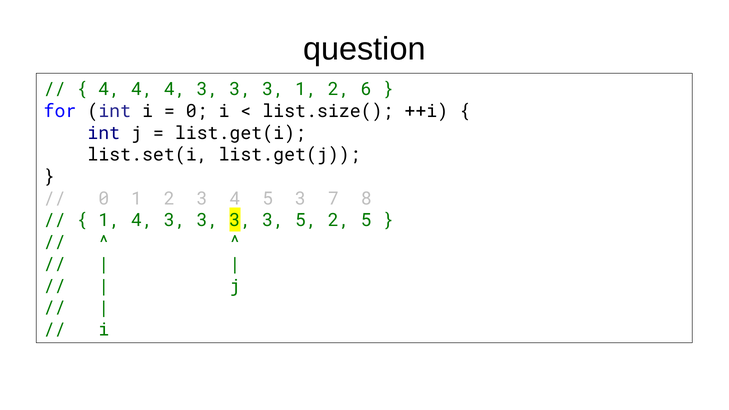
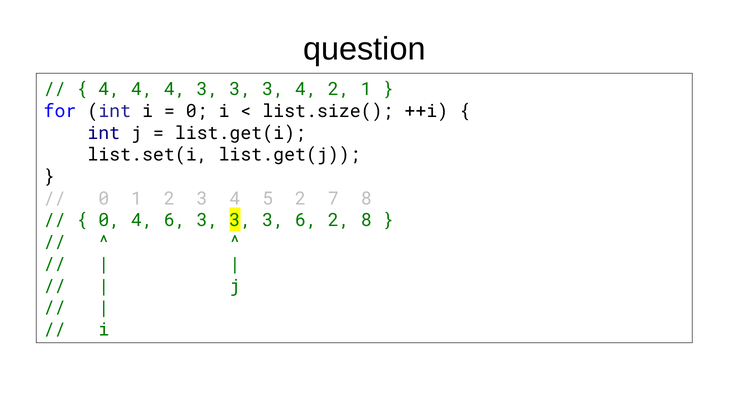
3 3 1: 1 -> 4 (306, 89)
2 6: 6 -> 1 (366, 89)
5 3: 3 -> 2 (301, 199)
1: 1 -> 0 (109, 220)
3: 3 -> 6 (175, 220)
3 5: 5 -> 6 (306, 220)
2 5: 5 -> 8 (366, 220)
